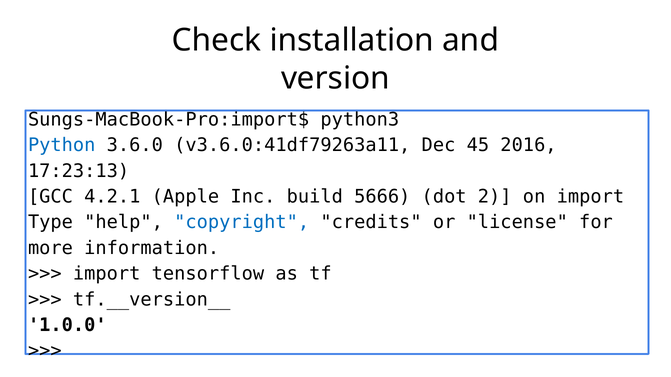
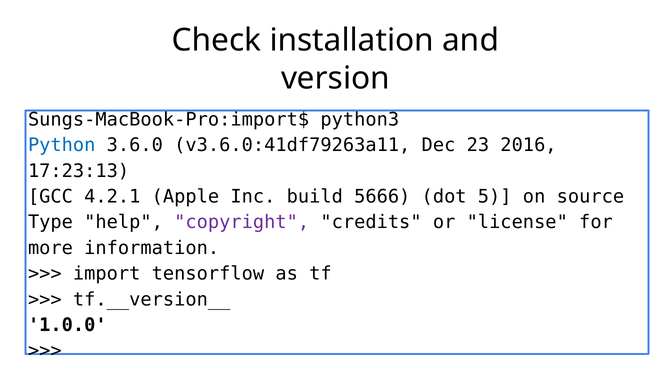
45: 45 -> 23 (478, 145)
2: 2 -> 5 (495, 197)
on import: import -> source (590, 197)
copyright colour: blue -> purple (242, 223)
